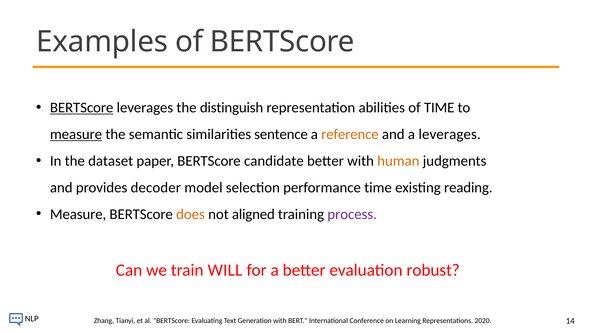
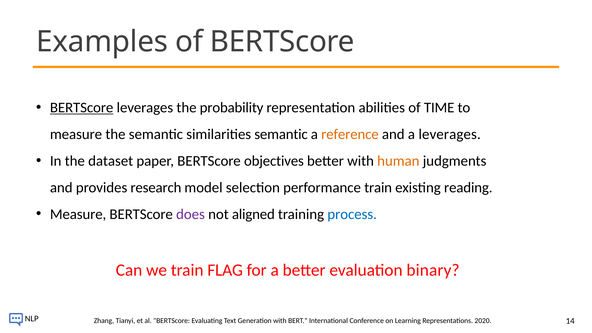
distinguish: distinguish -> probability (232, 108)
measure underline: present -> none (76, 134)
similarities sentence: sentence -> semantic (281, 134)
candidate: candidate -> objectives (274, 161)
decoder: decoder -> research (156, 188)
performance time: time -> train (378, 188)
does colour: orange -> purple (191, 214)
process colour: purple -> blue (352, 214)
WILL: WILL -> FLAG (225, 270)
robust: robust -> binary (433, 270)
